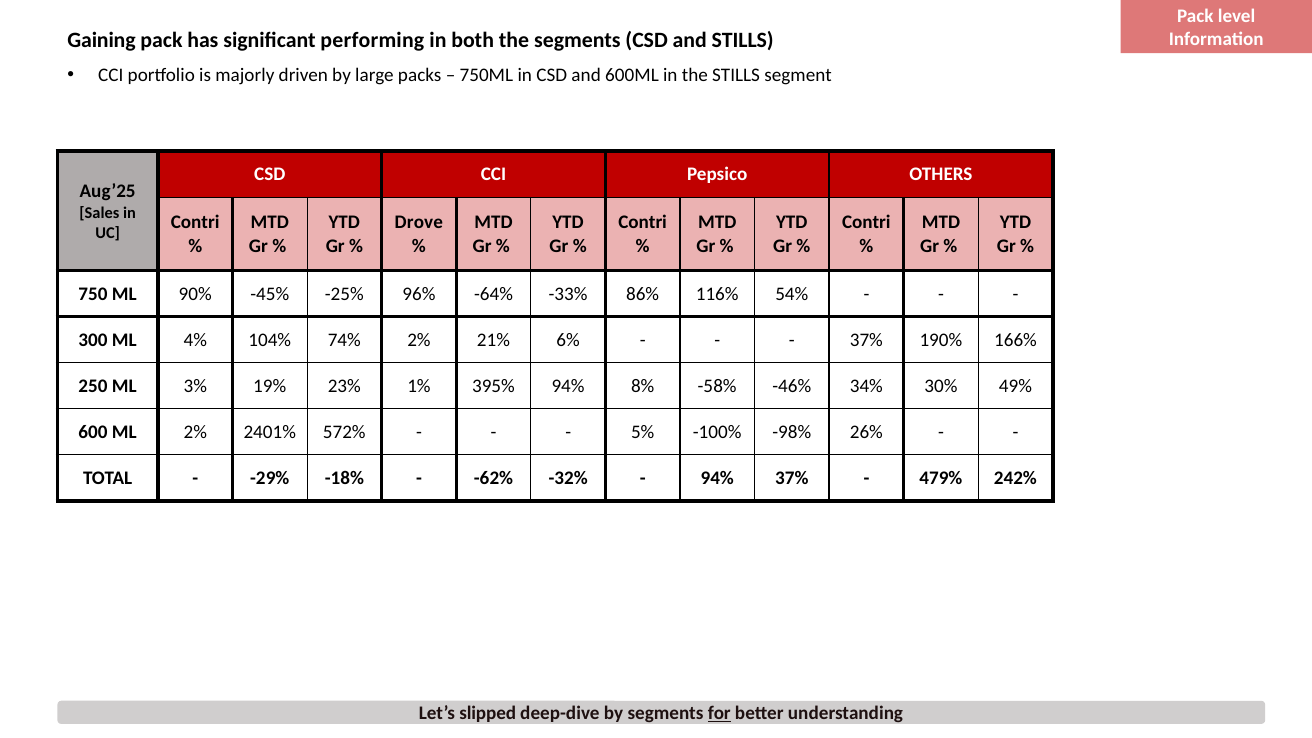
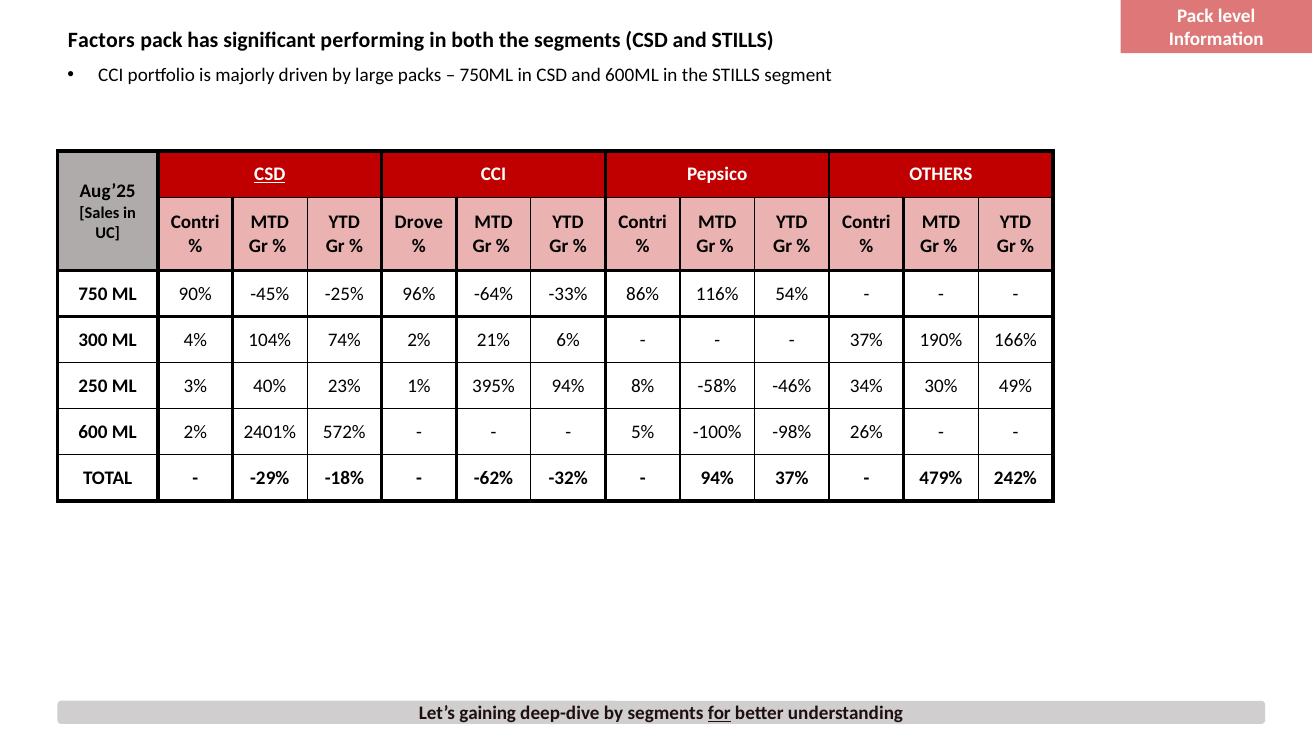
Gaining: Gaining -> Factors (101, 41)
CSD underline: none -> present (270, 175)
19%: 19% -> 40% (270, 386)
slipped: slipped -> gaining (488, 714)
